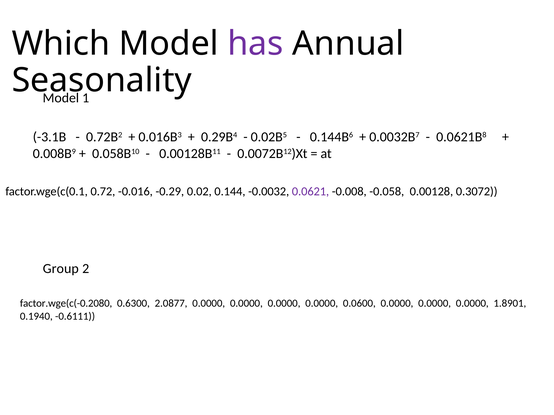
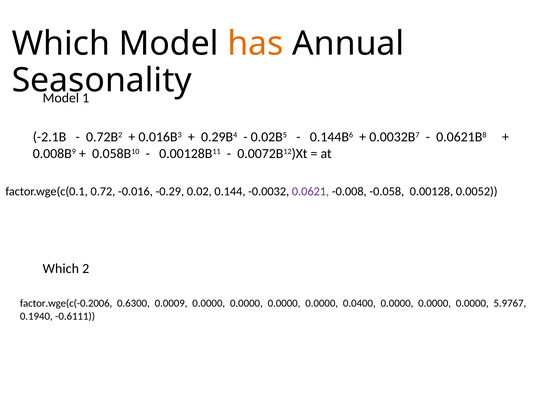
has colour: purple -> orange (255, 44)
-3.1B: -3.1B -> -2.1B (49, 137)
0.3072: 0.3072 -> 0.0052 (477, 192)
Group: Group -> Which (61, 269)
factor.wge(c(-0.2080: factor.wge(c(-0.2080 -> factor.wge(c(-0.2006 (66, 304)
2.0877: 2.0877 -> 0.0009 (171, 304)
0.0600: 0.0600 -> 0.0400 (359, 304)
1.8901: 1.8901 -> 5.9767 (510, 304)
